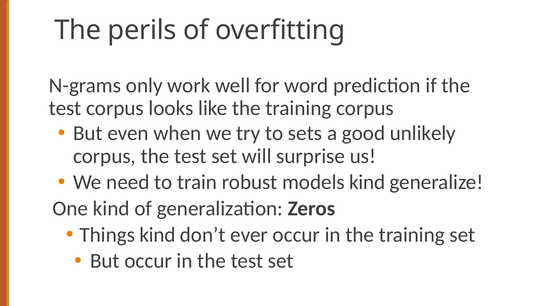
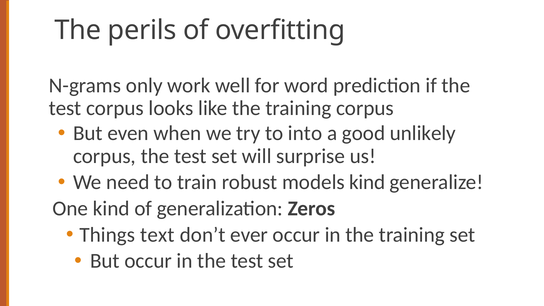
sets: sets -> into (305, 133)
Things kind: kind -> text (157, 235)
